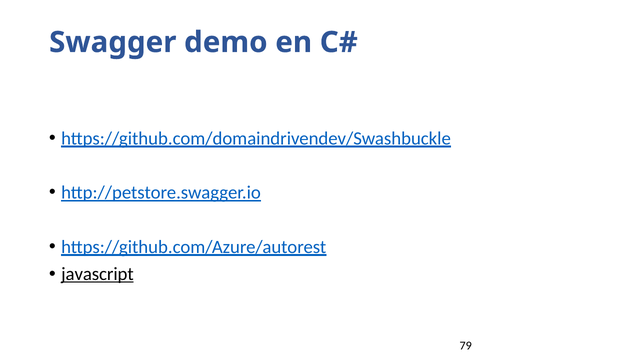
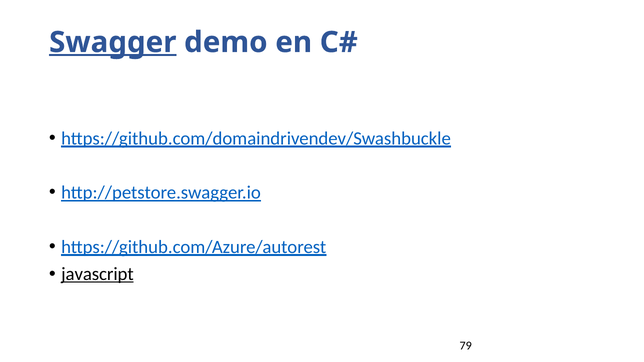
Swagger underline: none -> present (113, 42)
